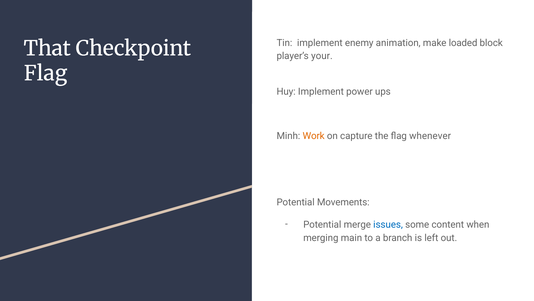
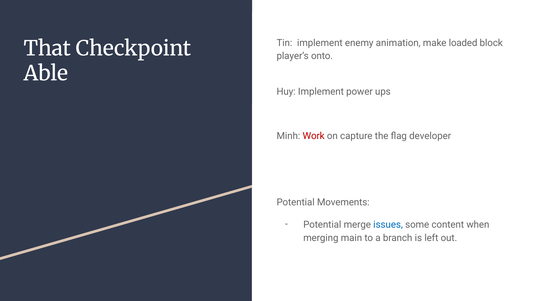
your: your -> onto (322, 56)
Flag: Flag -> Able (46, 73)
Work colour: orange -> red (314, 136)
whenever: whenever -> developer (430, 136)
